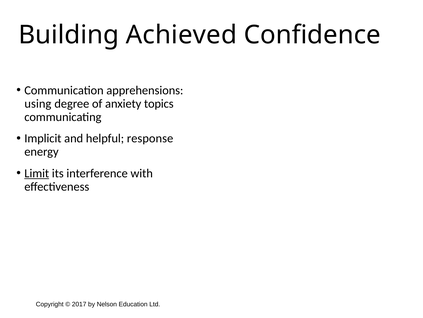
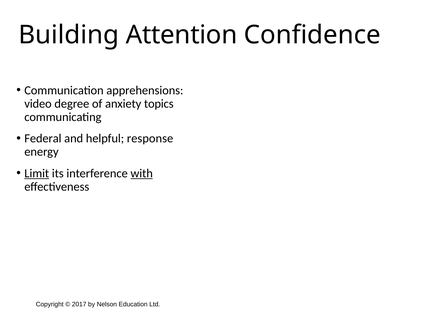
Achieved: Achieved -> Attention (182, 35)
using: using -> video (38, 103)
Implicit: Implicit -> Federal (43, 138)
with underline: none -> present (142, 173)
